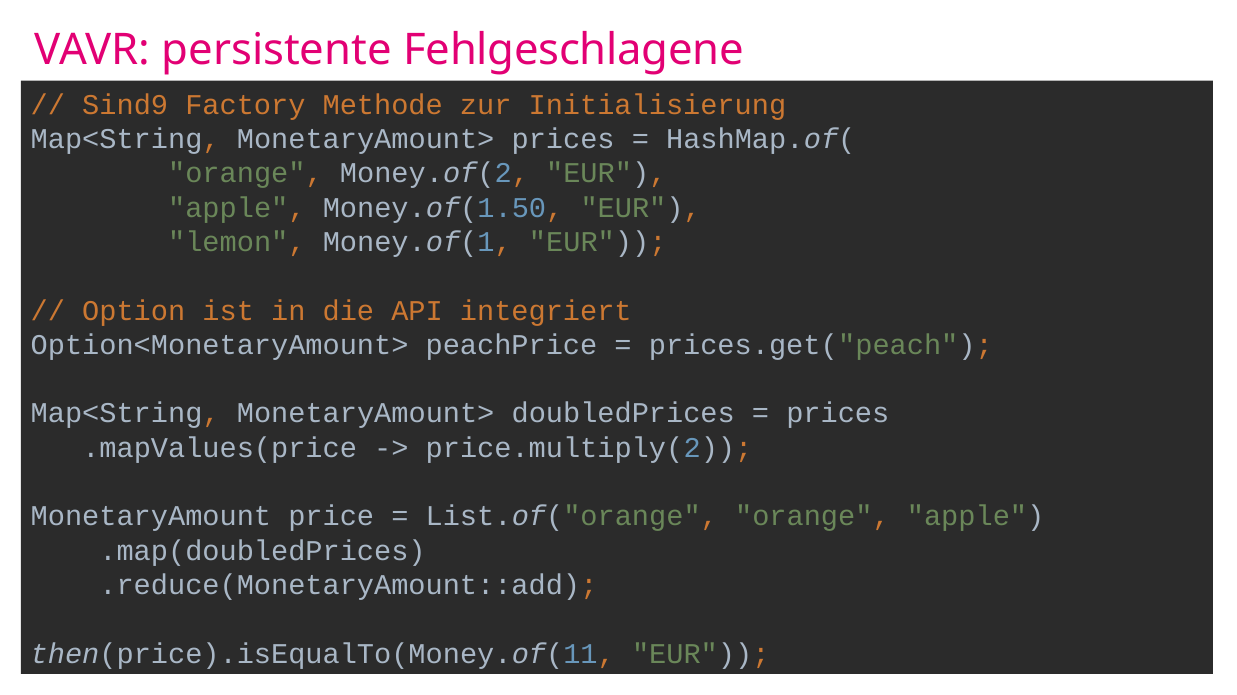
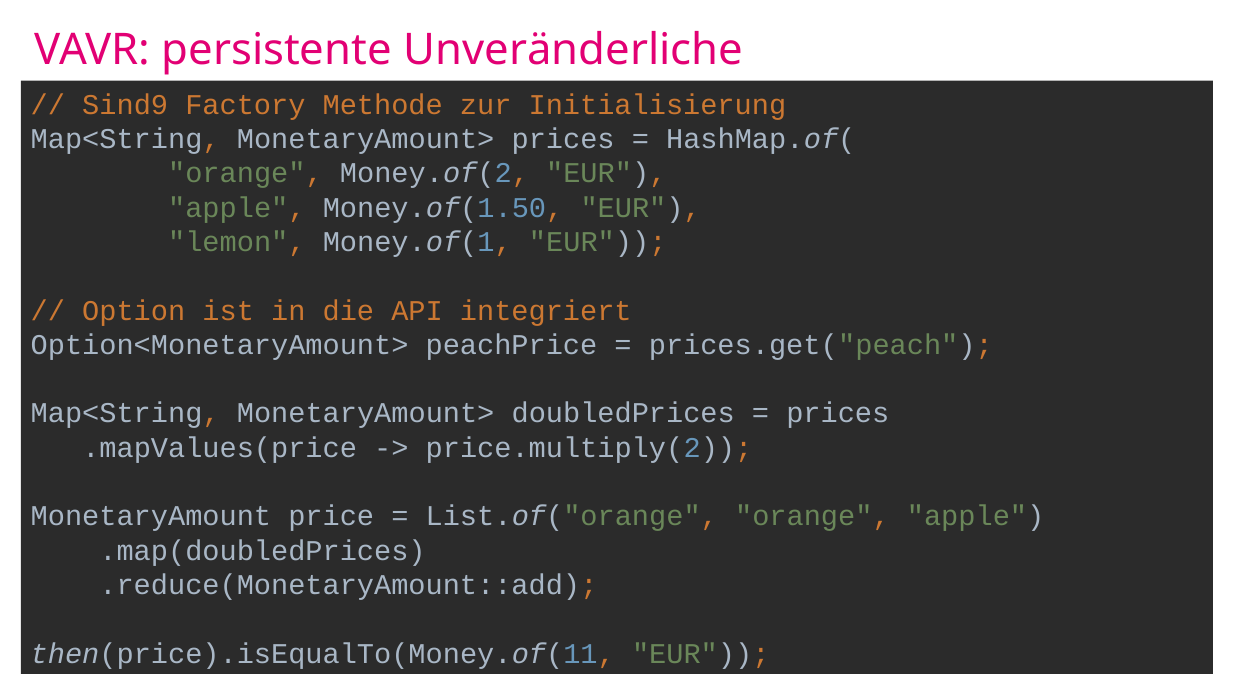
Fehlgeschlagene: Fehlgeschlagene -> Unveränderliche (573, 50)
